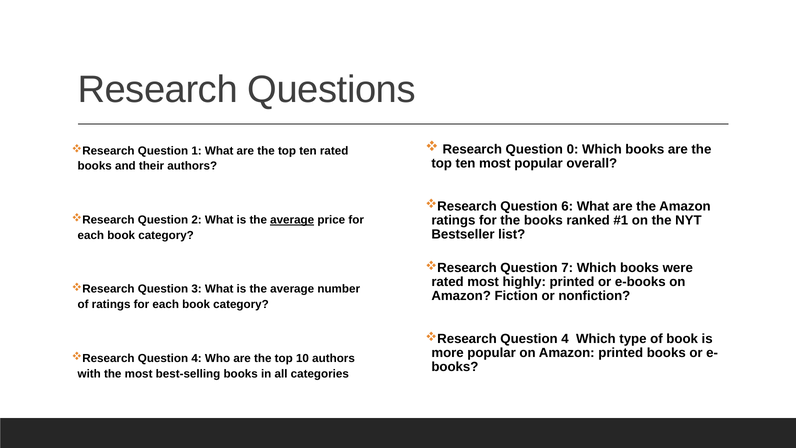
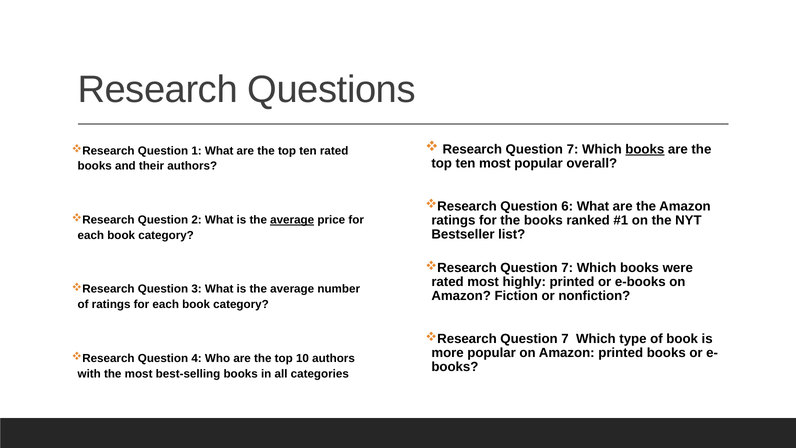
Research Question 0: 0 -> 7 (573, 149)
books underline: none -> present (645, 149)
4: 4 -> 7 (565, 339)
